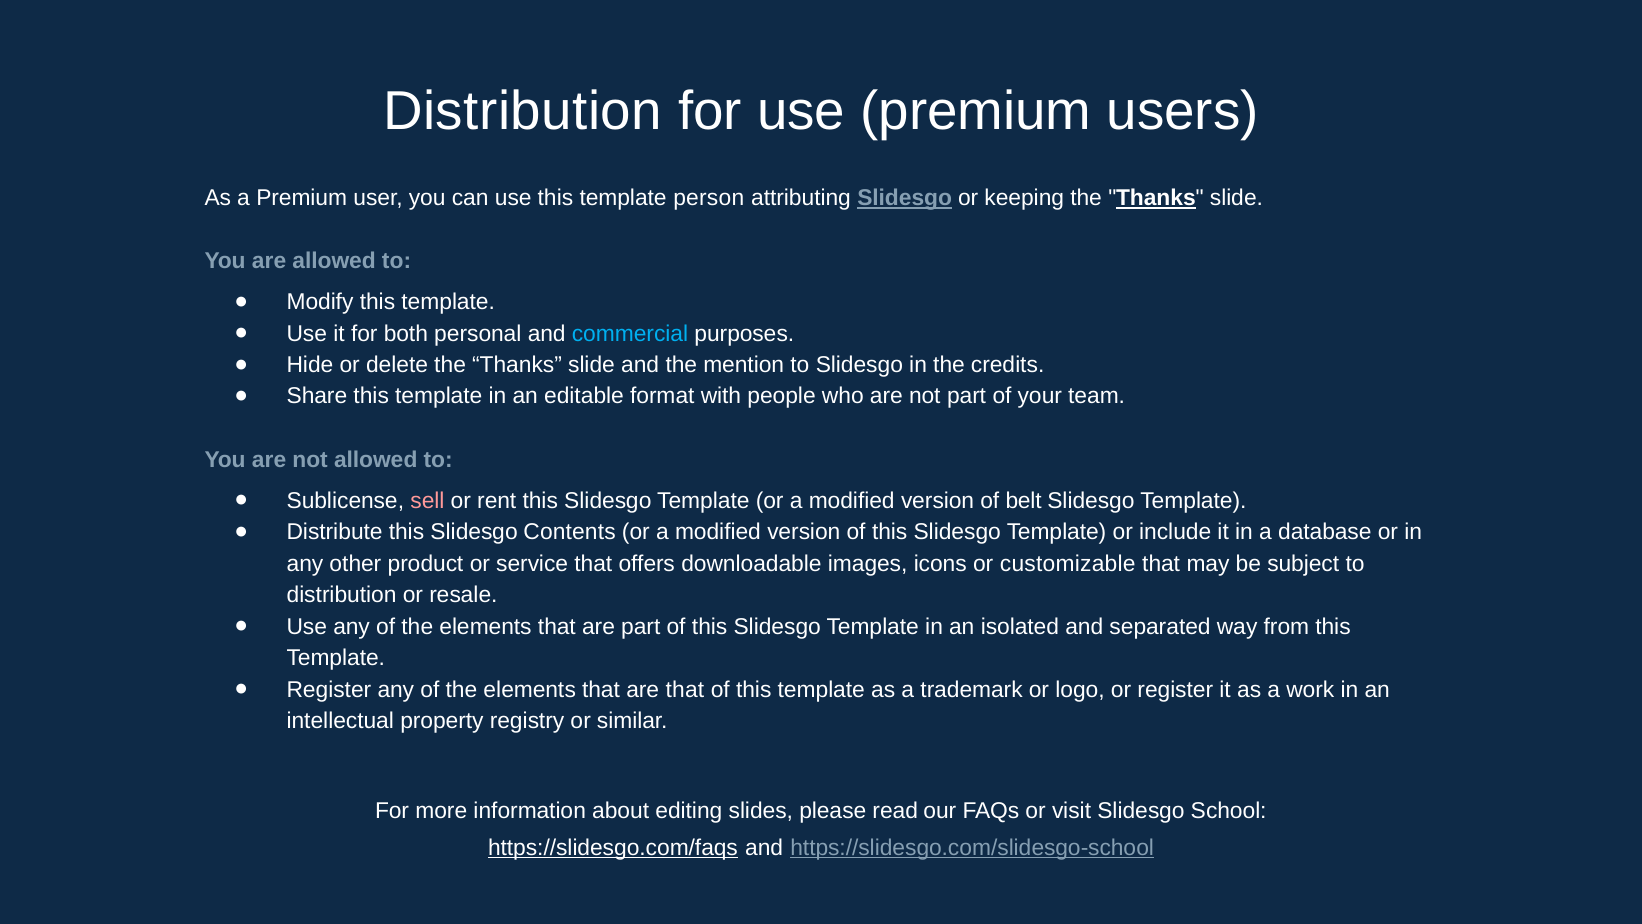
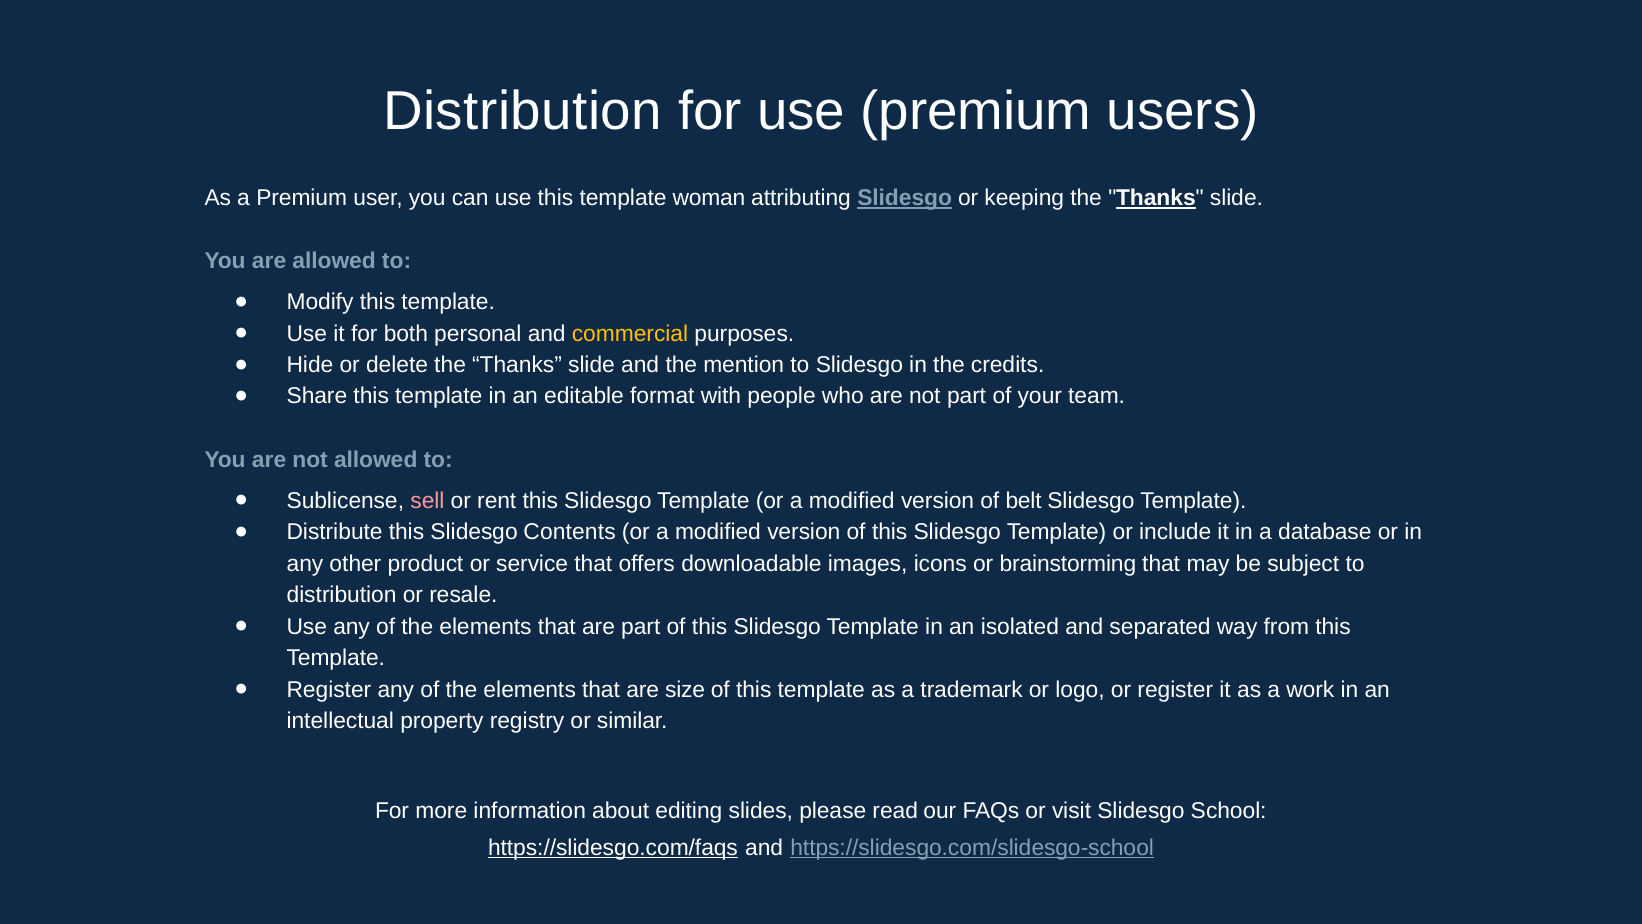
person: person -> woman (709, 198)
commercial colour: light blue -> yellow (630, 333)
customizable: customizable -> brainstorming (1068, 563)
are that: that -> size (685, 689)
